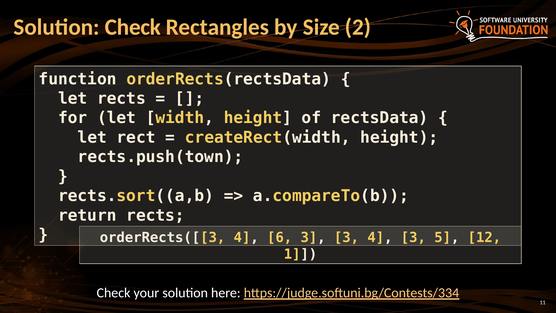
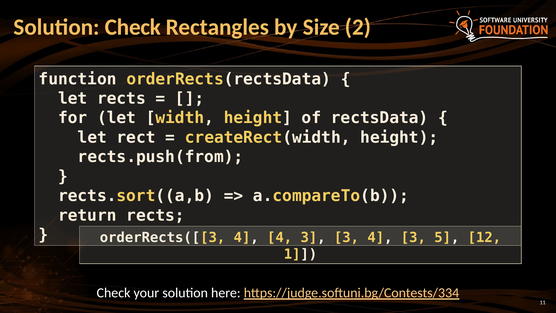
rects.push(town: rects.push(town -> rects.push(from (160, 157)
4 6: 6 -> 4 (280, 237)
